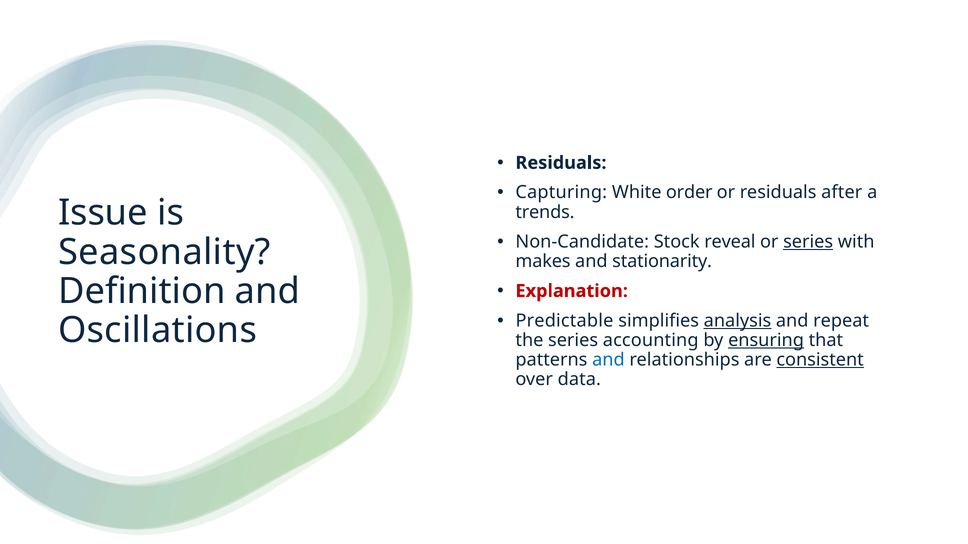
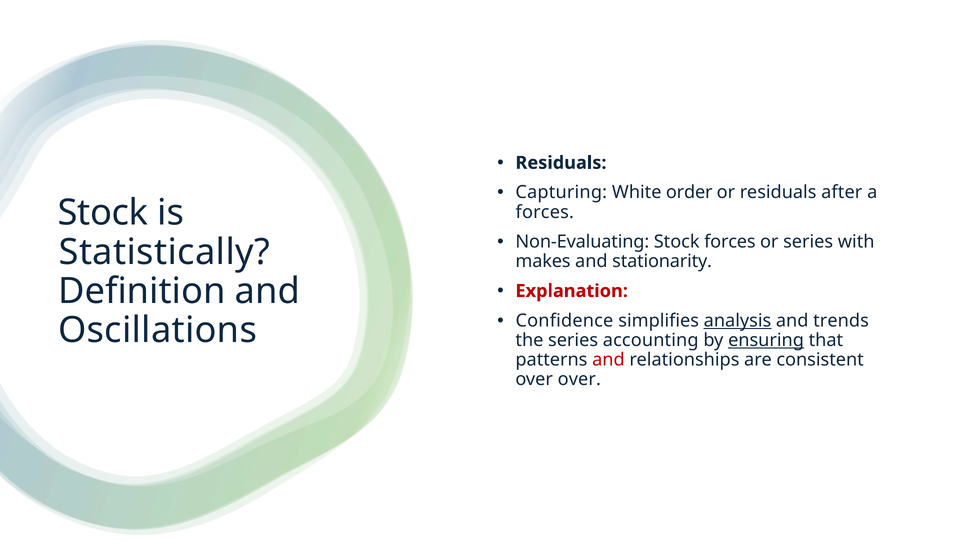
Issue: Issue -> Stock (103, 213)
trends: trends -> forces (545, 212)
Non-Candidate: Non-Candidate -> Non-Evaluating (582, 242)
Stock reveal: reveal -> forces (730, 242)
series underline: present -> none (808, 242)
Seasonality: Seasonality -> Statistically (164, 252)
Predictable: Predictable -> Confidence (564, 321)
repeat: repeat -> trends (841, 321)
and colour: blue -> red (608, 360)
consistent underline: present -> none (820, 360)
over data: data -> over (579, 380)
